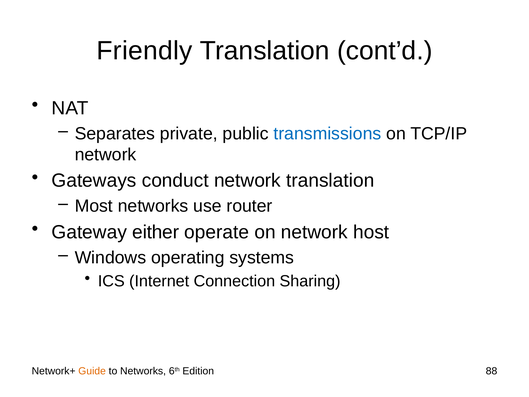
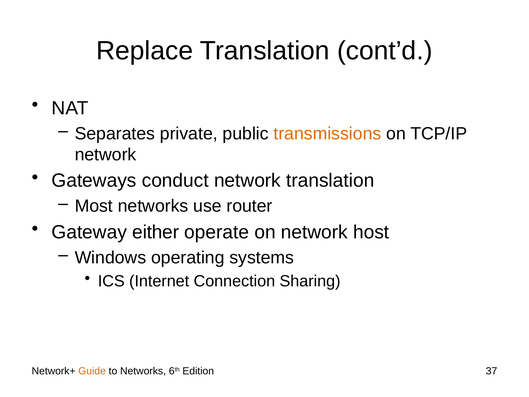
Friendly: Friendly -> Replace (145, 51)
transmissions colour: blue -> orange (327, 133)
88: 88 -> 37 (492, 371)
